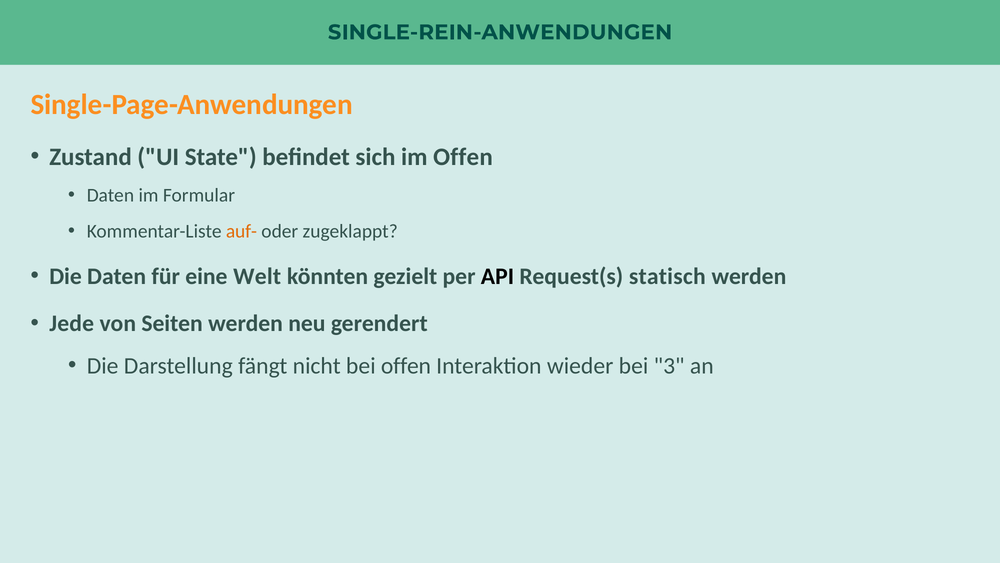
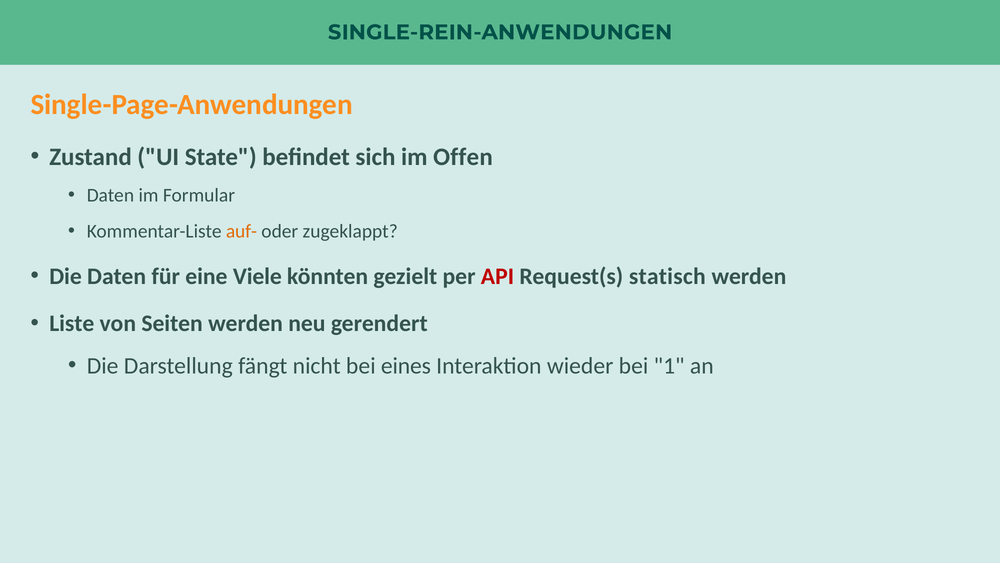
Welt: Welt -> Viele (257, 276)
API colour: black -> red (497, 276)
Jede: Jede -> Liste (72, 323)
bei offen: offen -> eines (406, 365)
3: 3 -> 1 (669, 365)
